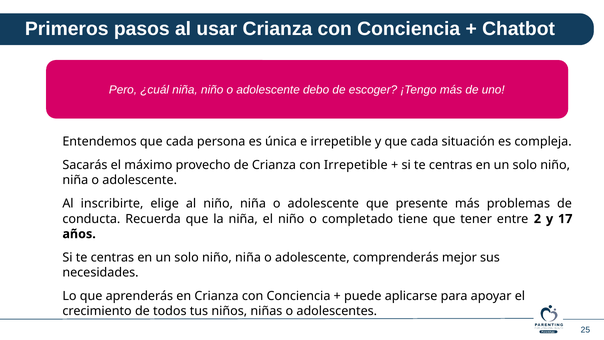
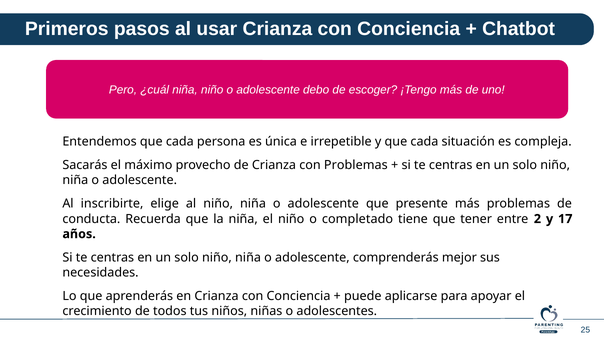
con Irrepetible: Irrepetible -> Problemas (356, 165)
